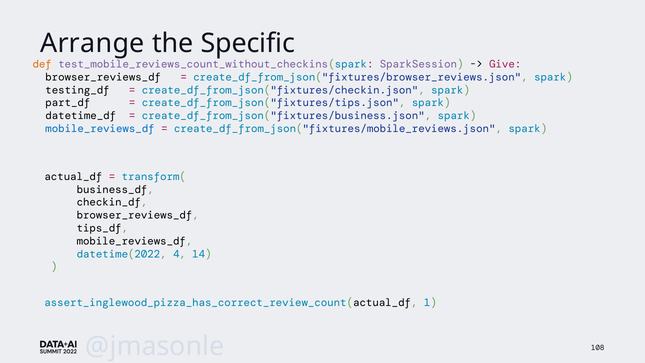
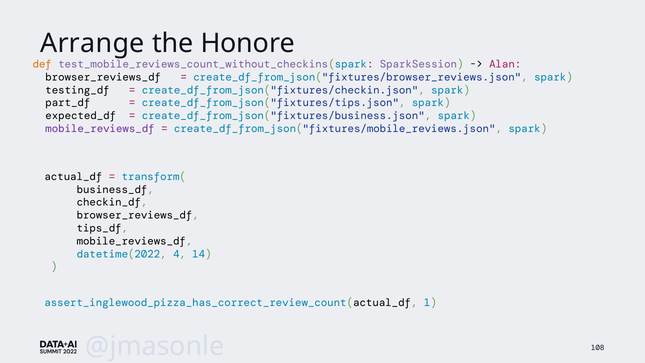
Specific: Specific -> Honore (248, 44)
Give: Give -> Alan (505, 64)
datetime_df: datetime_df -> expected_df (81, 116)
mobile_reviews_df colour: blue -> purple (100, 129)
